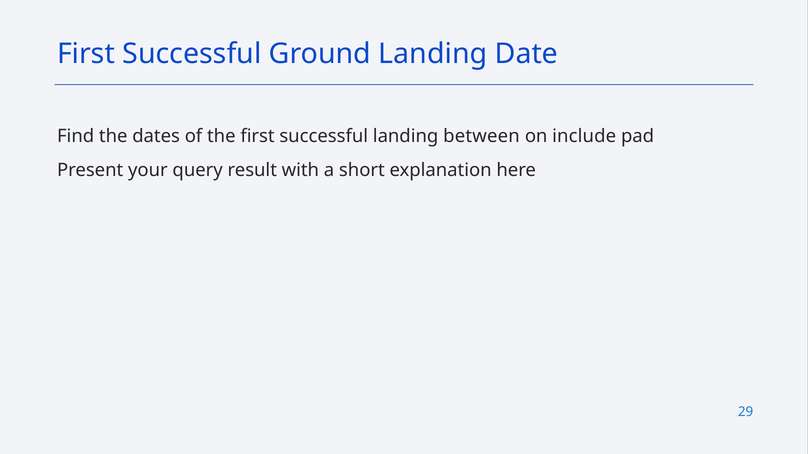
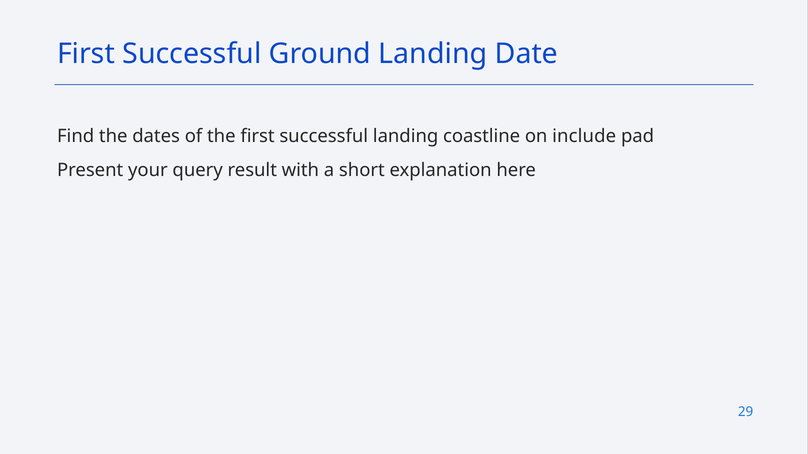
between: between -> coastline (482, 136)
